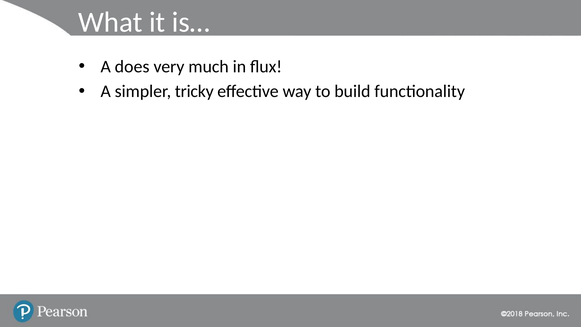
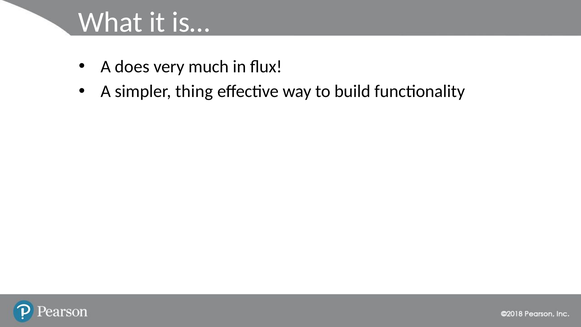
tricky: tricky -> thing (194, 91)
